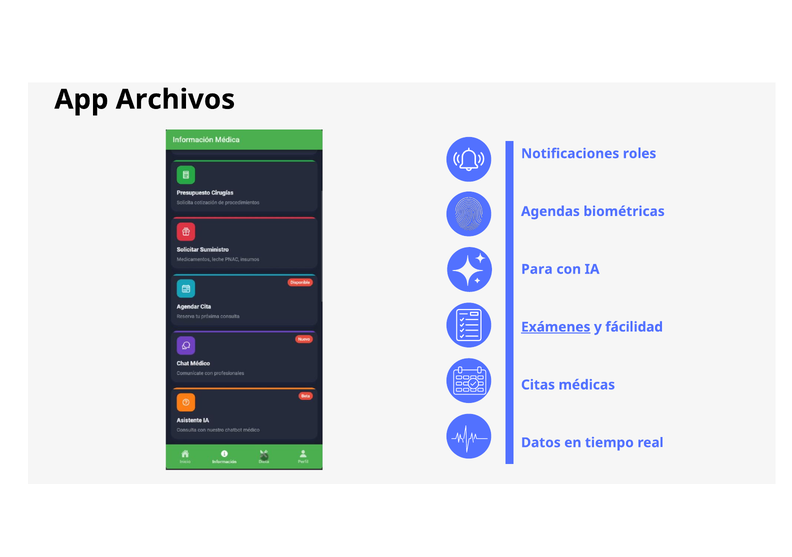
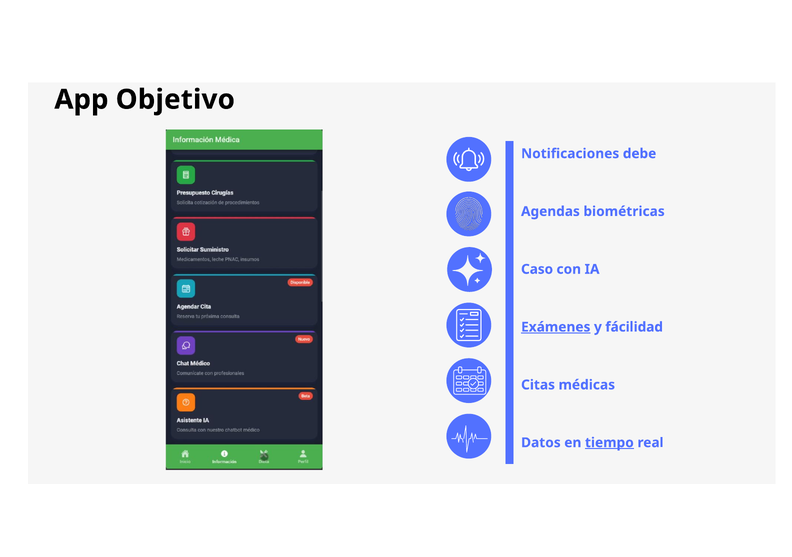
Archivos: Archivos -> Objetivo (175, 100)
roles: roles -> debe (640, 154)
Para: Para -> Caso (537, 269)
tiempo underline: none -> present (609, 442)
